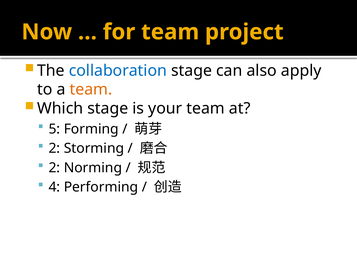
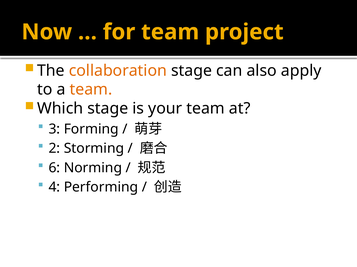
collaboration colour: blue -> orange (118, 71)
5: 5 -> 3 (54, 129)
2: 2 -> 6 (54, 168)
